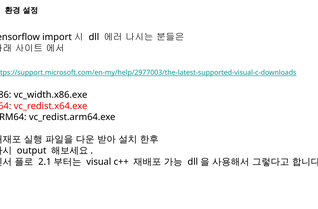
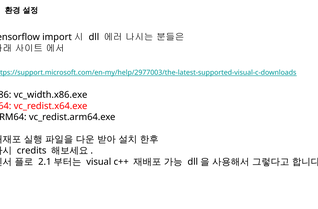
output: output -> credits (32, 150)
